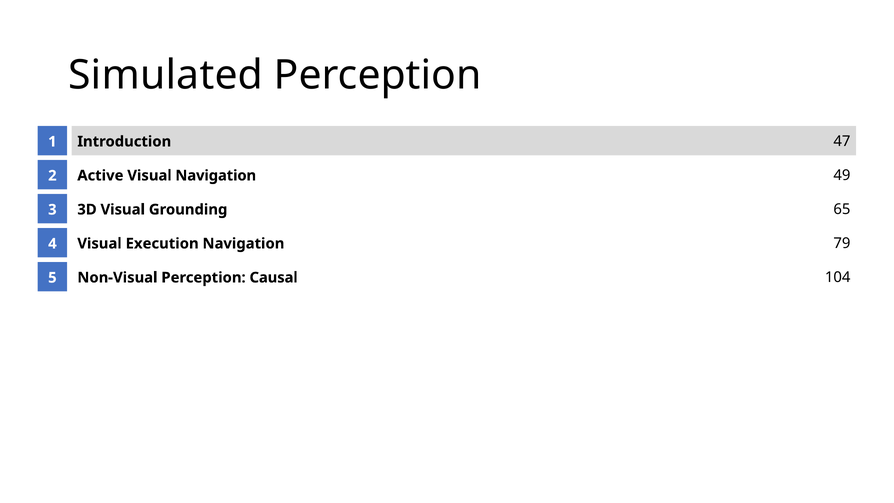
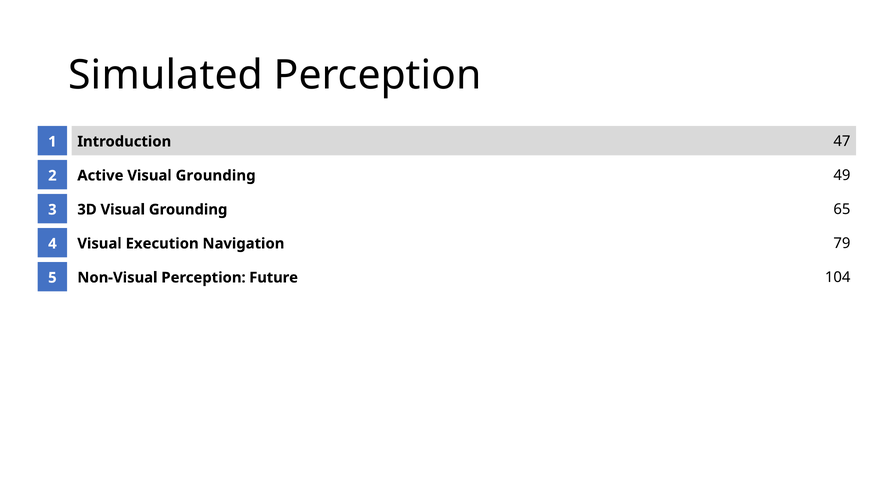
Active Visual Navigation: Navigation -> Grounding (216, 176)
Causal: Causal -> Future (274, 278)
